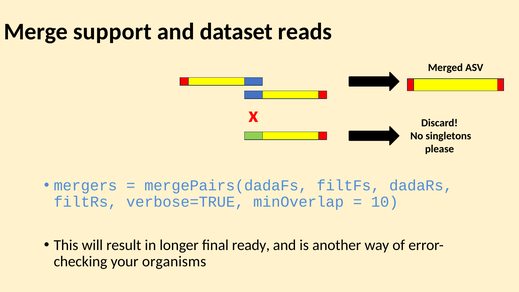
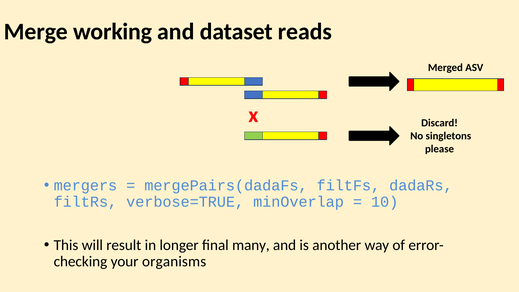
support: support -> working (113, 32)
ready: ready -> many (251, 245)
